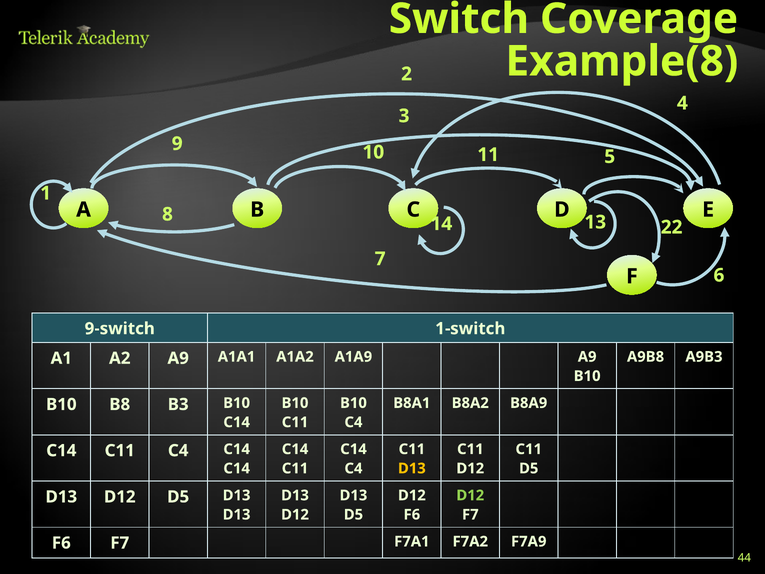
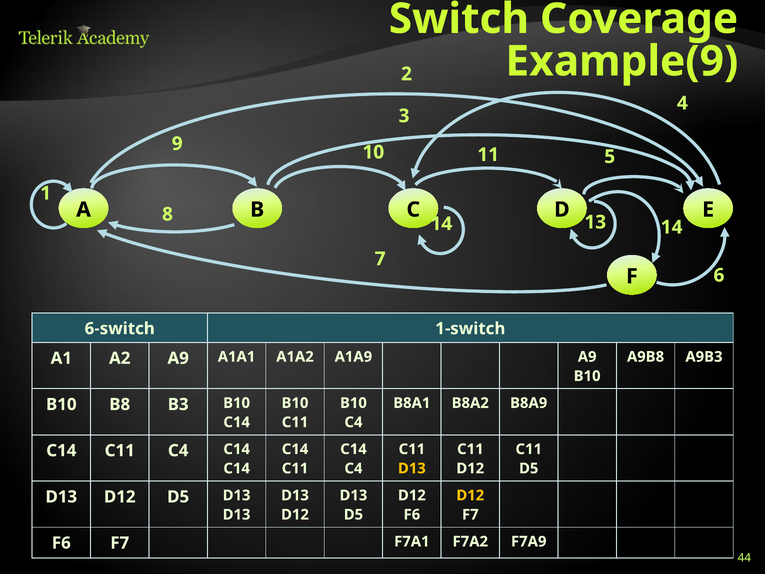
Example(8: Example(8 -> Example(9 (622, 61)
13 22: 22 -> 14 (672, 227)
9-switch: 9-switch -> 6-switch (120, 328)
D12 colour: light green -> yellow (470, 495)
